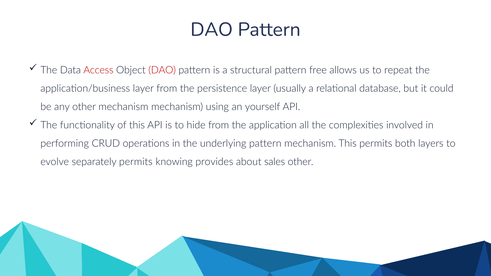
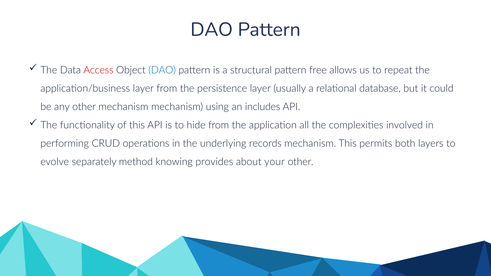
DAO colour: red -> blue (162, 70)
yourself: yourself -> includes (263, 107)
underlying pattern: pattern -> records (265, 144)
separately permits: permits -> method (136, 162)
sales: sales -> your (275, 162)
